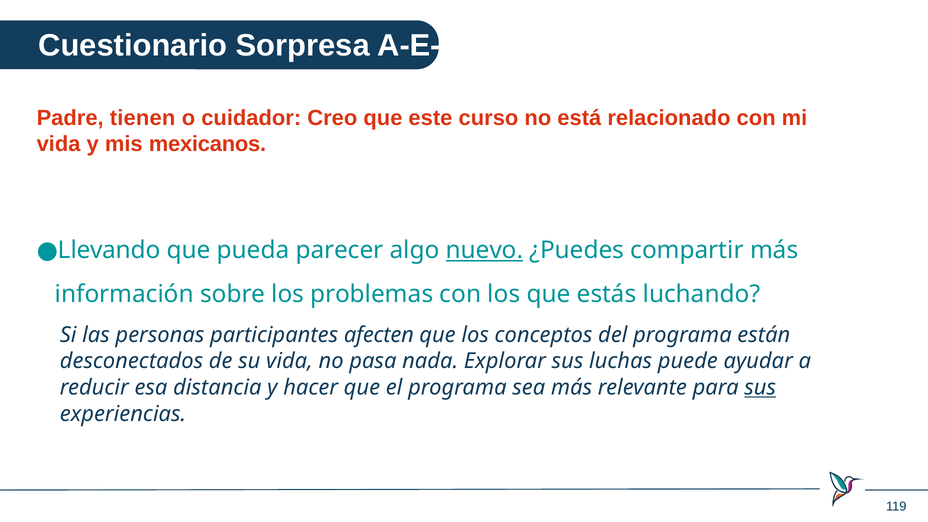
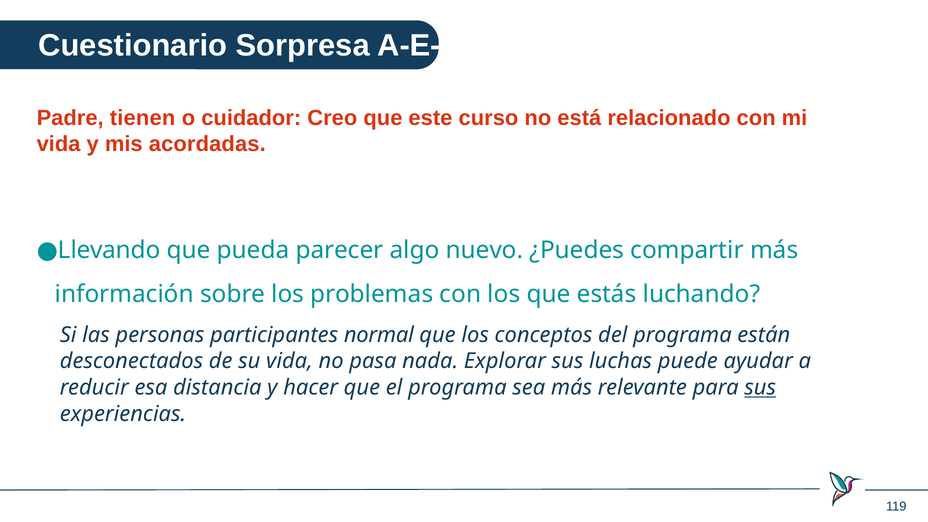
mexicanos: mexicanos -> acordadas (207, 144)
nuevo underline: present -> none (485, 250)
afecten: afecten -> normal (379, 335)
